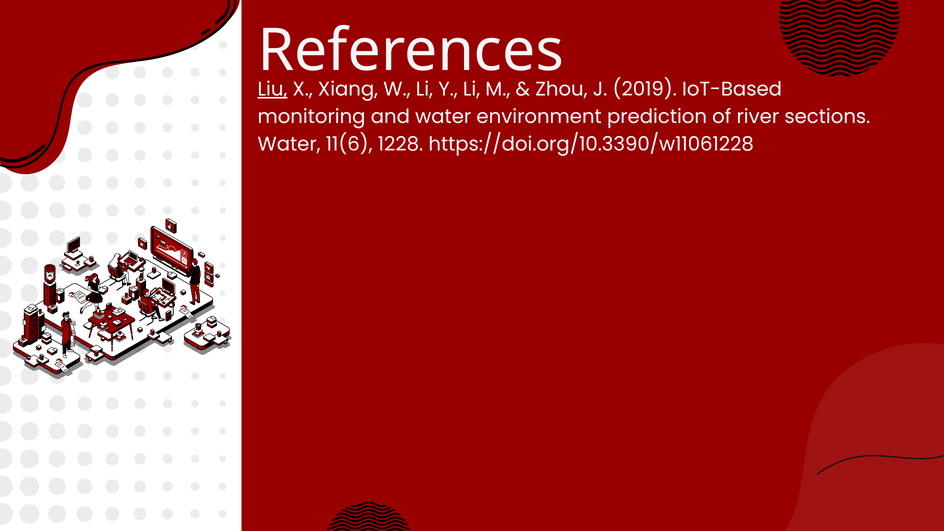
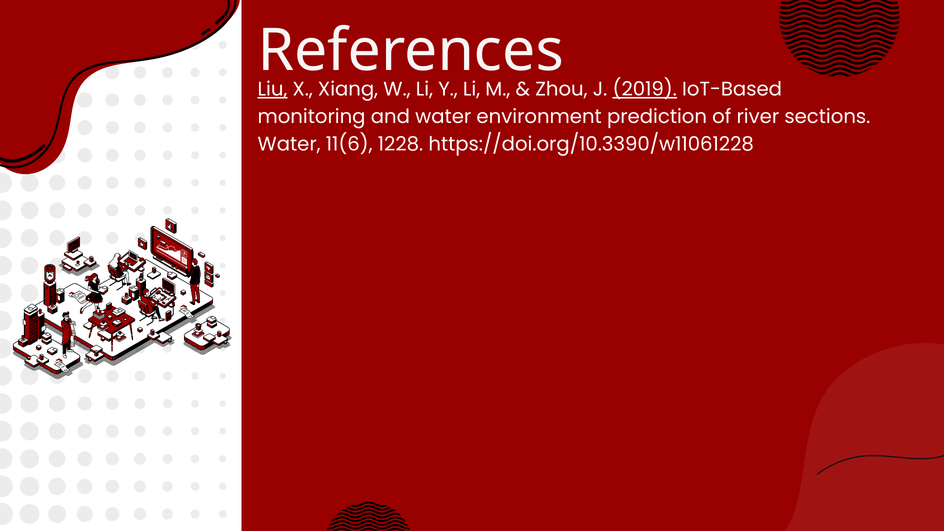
2019 underline: none -> present (645, 89)
